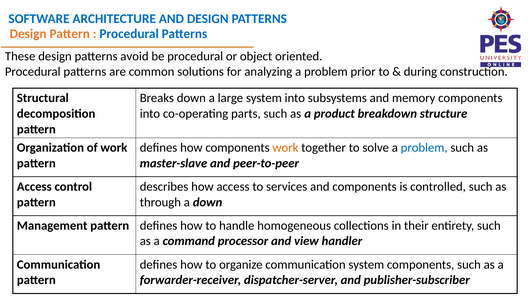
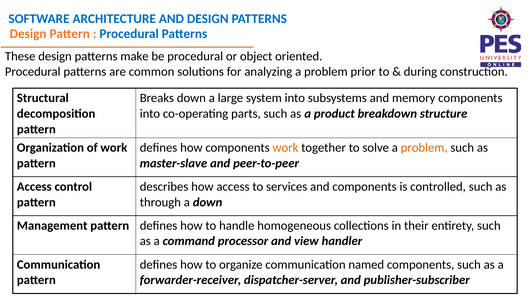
avoid: avoid -> make (135, 56)
problem colour: blue -> orange (424, 148)
communication system: system -> named (366, 265)
